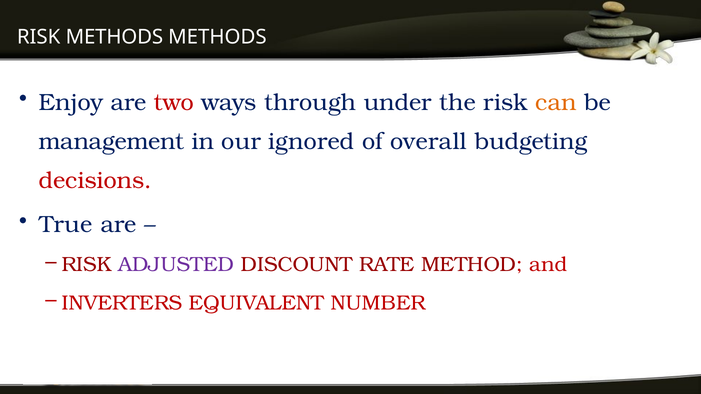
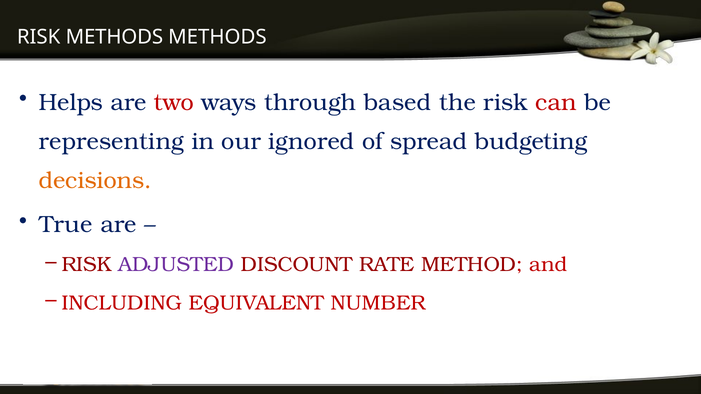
Enjoy: Enjoy -> Helps (71, 102)
under: under -> based (397, 102)
can colour: orange -> red (556, 102)
management: management -> representing (111, 142)
overall: overall -> spread (429, 142)
decisions colour: red -> orange (95, 181)
INVERTERS: INVERTERS -> INCLUDING (122, 303)
